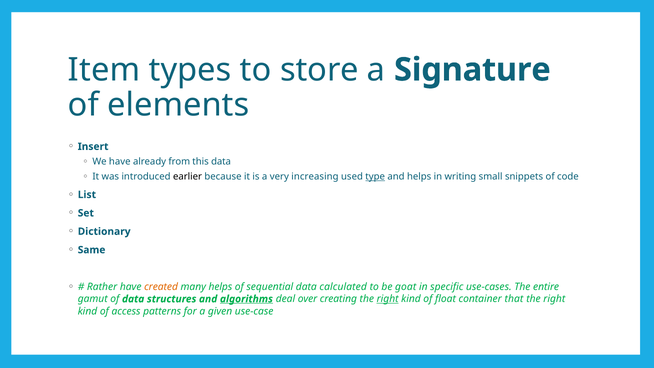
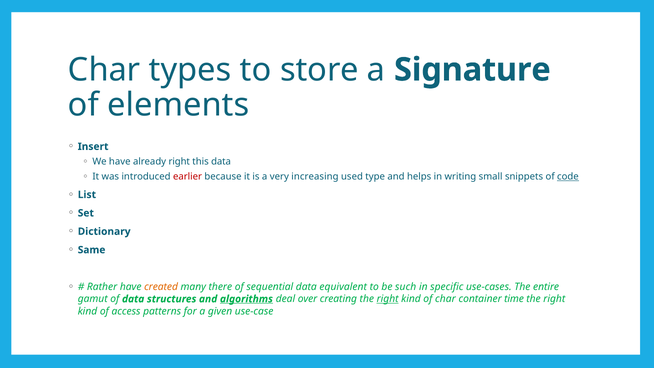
Item: Item -> Char (104, 70)
already from: from -> right (179, 162)
earlier colour: black -> red (187, 177)
type underline: present -> none (375, 177)
code underline: none -> present (568, 177)
many helps: helps -> there (220, 287)
calculated: calculated -> equivalent (343, 287)
goat: goat -> such (406, 287)
of float: float -> char (445, 299)
that: that -> time (514, 299)
